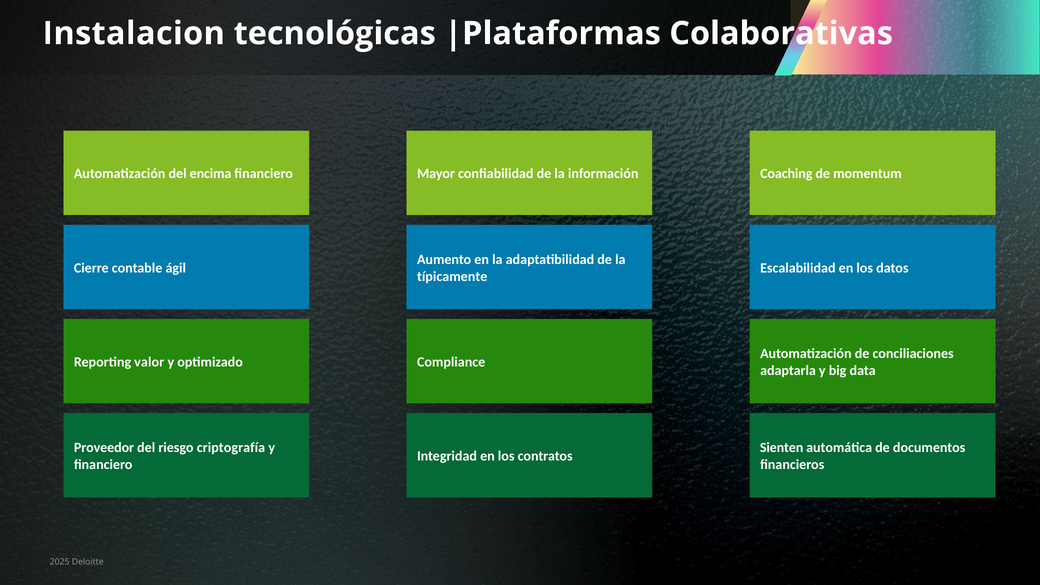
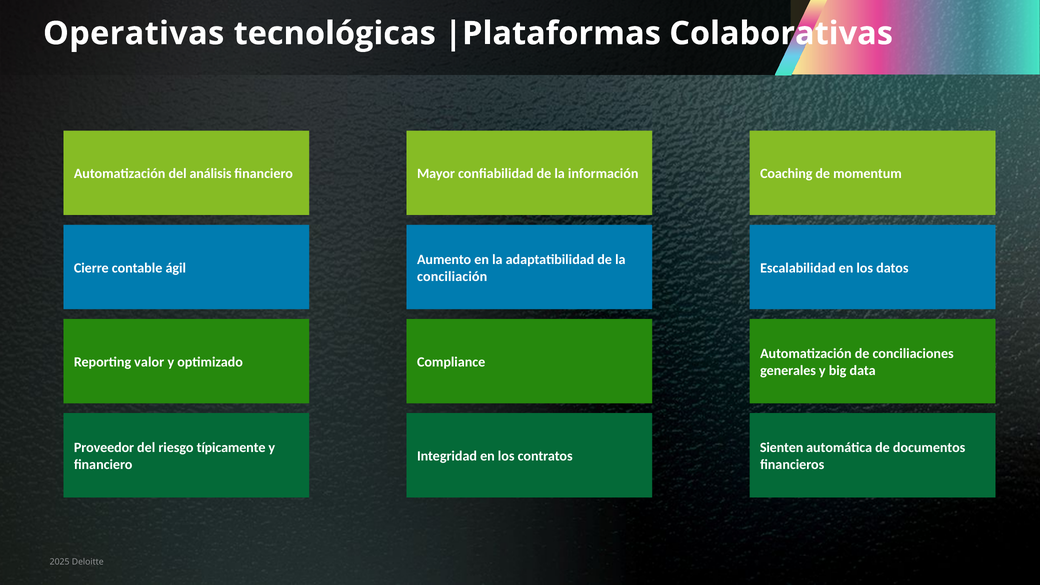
Instalacion: Instalacion -> Operativas (134, 33)
encima: encima -> análisis (211, 174)
típicamente: típicamente -> conciliación (452, 276)
adaptarla: adaptarla -> generales (788, 371)
criptografía: criptografía -> típicamente (231, 448)
